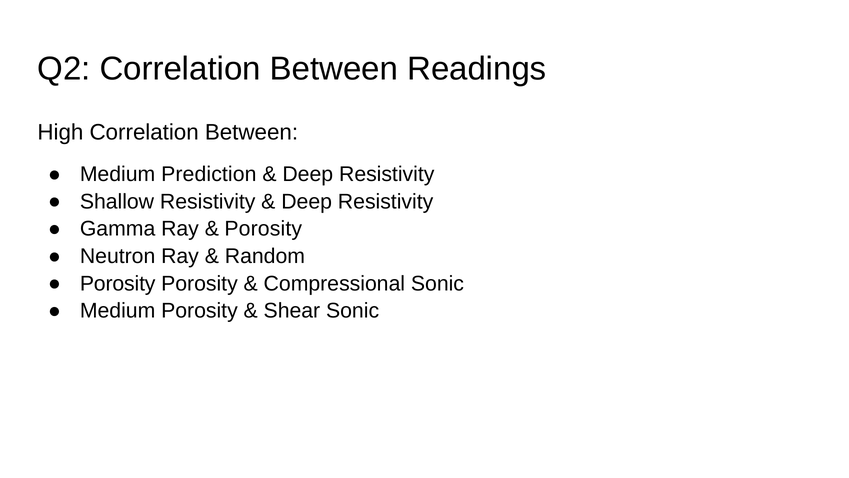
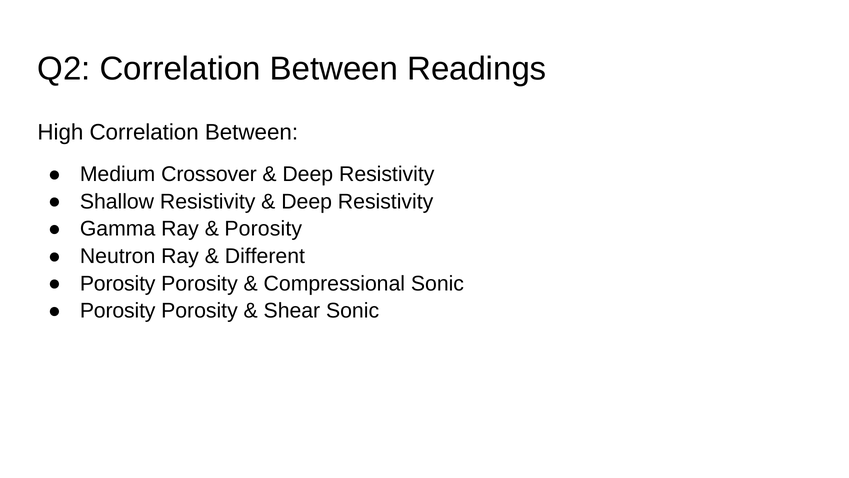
Prediction: Prediction -> Crossover (209, 174)
Random: Random -> Different (265, 256)
Medium: Medium -> Porosity (118, 311)
